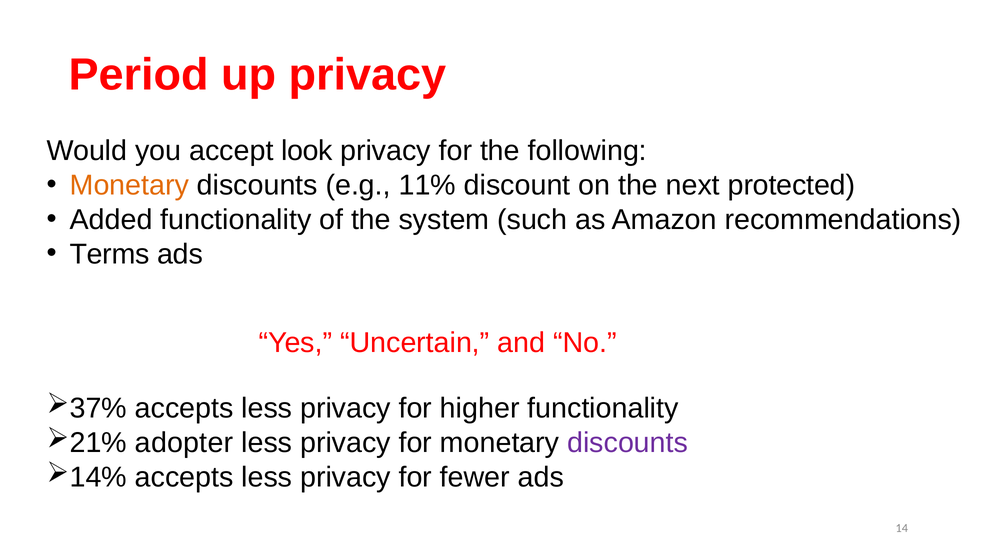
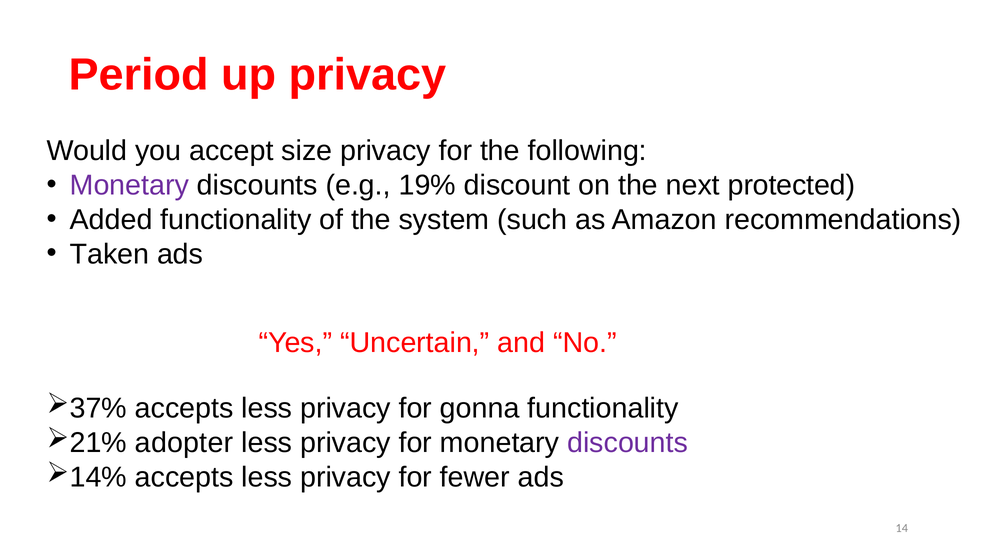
look: look -> size (307, 151)
Monetary colour: orange -> purple (129, 185)
11%: 11% -> 19% (427, 185)
Terms: Terms -> Taken (109, 254)
higher: higher -> gonna (480, 408)
